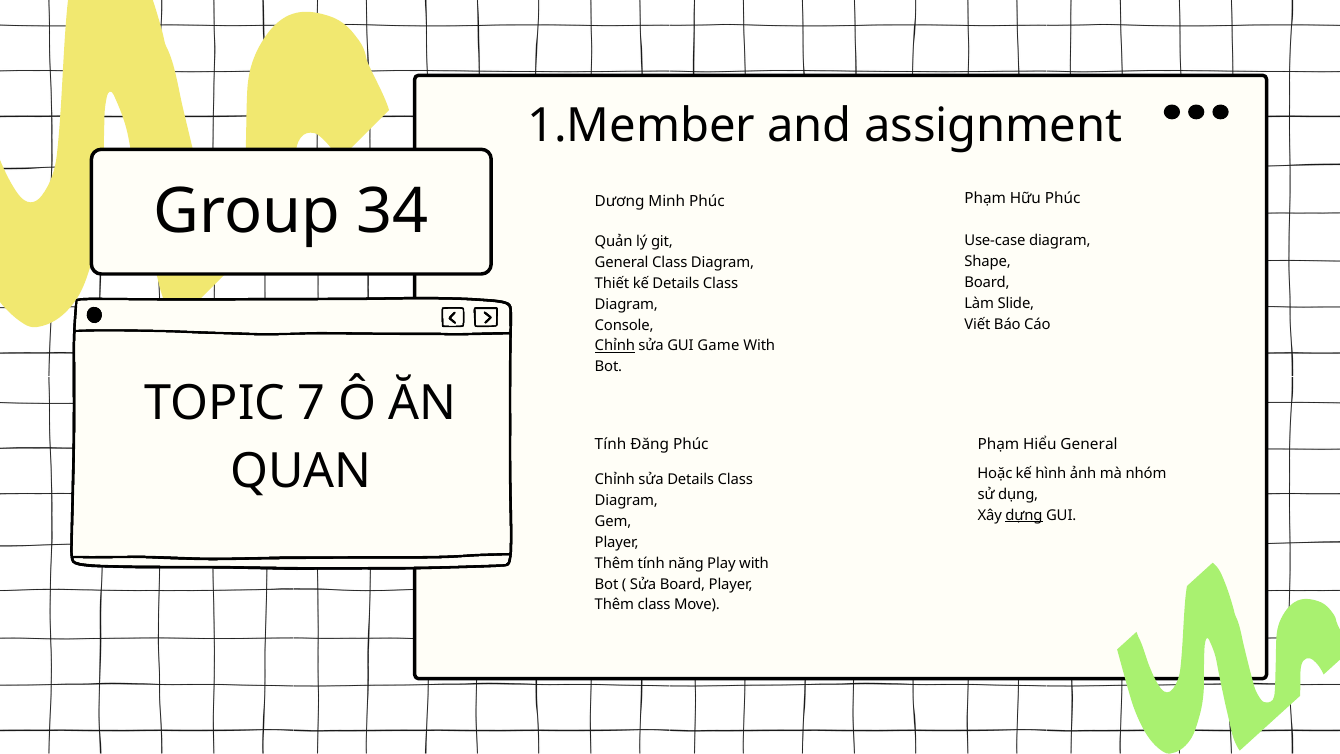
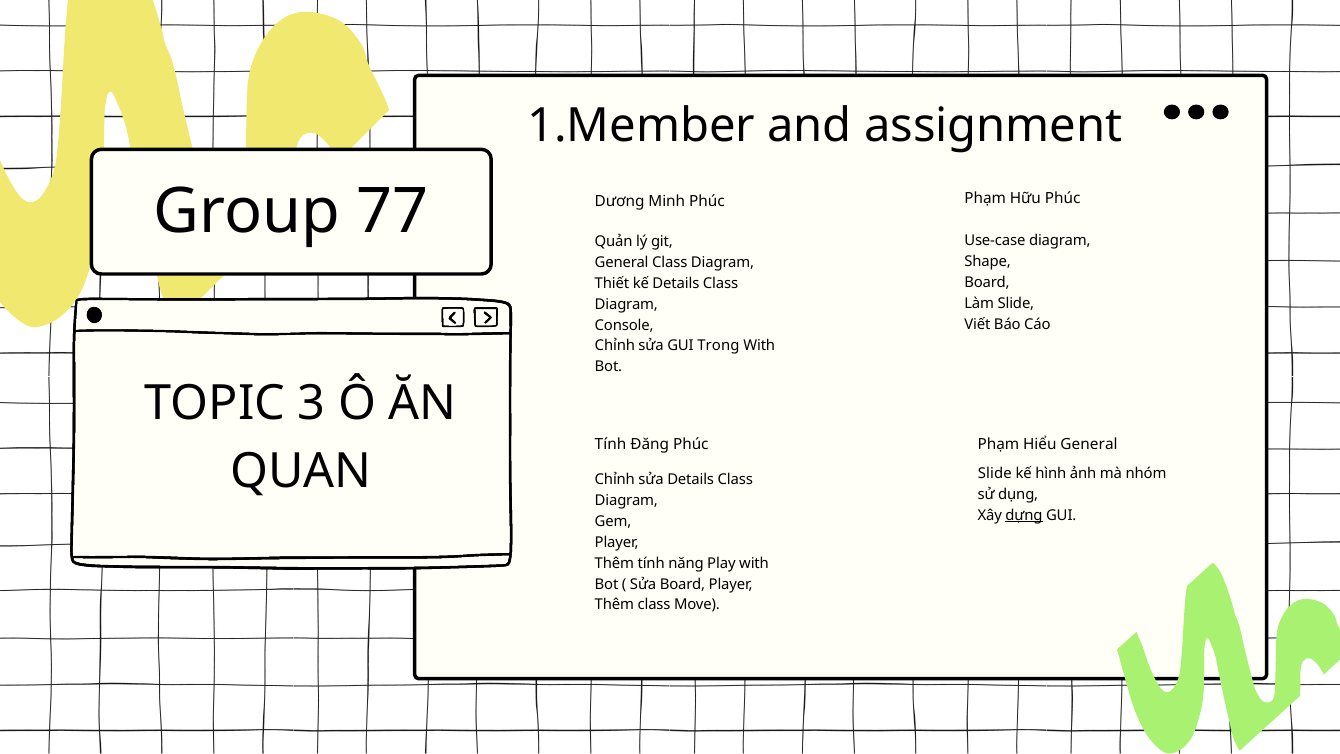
34: 34 -> 77 (393, 212)
Chỉnh underline: present -> none (615, 346)
Game: Game -> Trong (718, 346)
7: 7 -> 3 (312, 404)
Hoặc: Hoặc -> Slide (995, 474)
